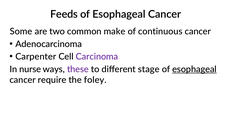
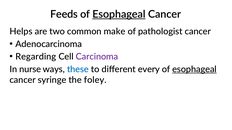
Esophageal underline: none -> present (119, 14)
Some: Some -> Helps (21, 32)
continuous: continuous -> pathologist (160, 32)
Carpenter: Carpenter -> Regarding (36, 57)
these colour: purple -> blue (78, 69)
stage: stage -> every (149, 69)
require: require -> syringe (52, 80)
